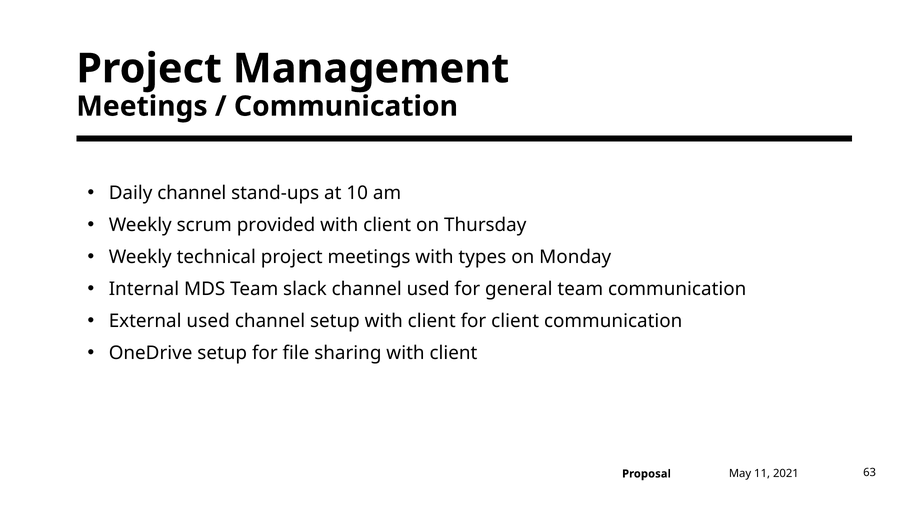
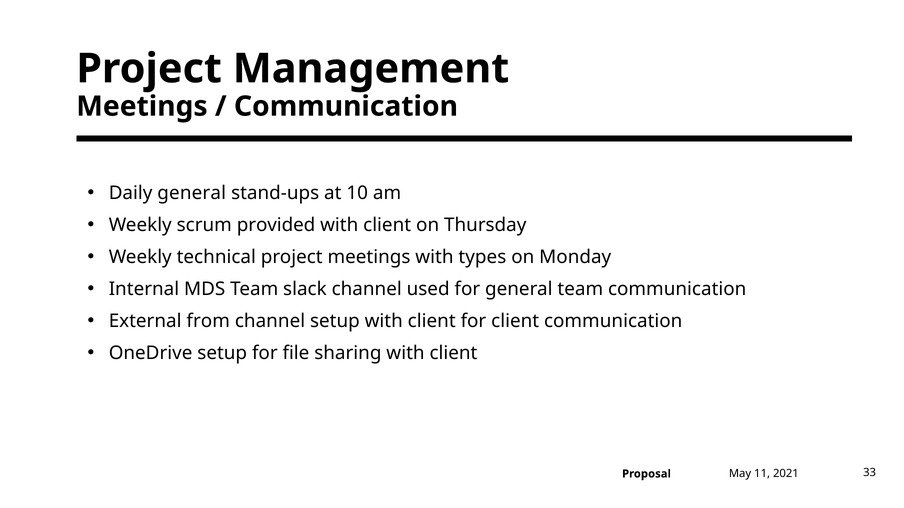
Daily channel: channel -> general (192, 193)
External used: used -> from (208, 322)
63: 63 -> 33 (870, 473)
